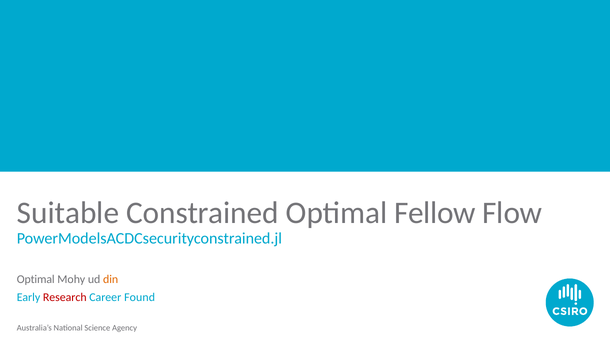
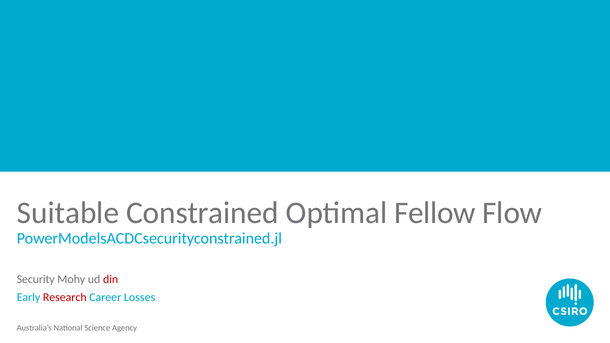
Optimal: Optimal -> Security (36, 280)
din colour: orange -> red (111, 280)
Found: Found -> Losses (140, 298)
